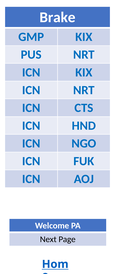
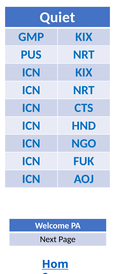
Brake: Brake -> Quiet (57, 17)
